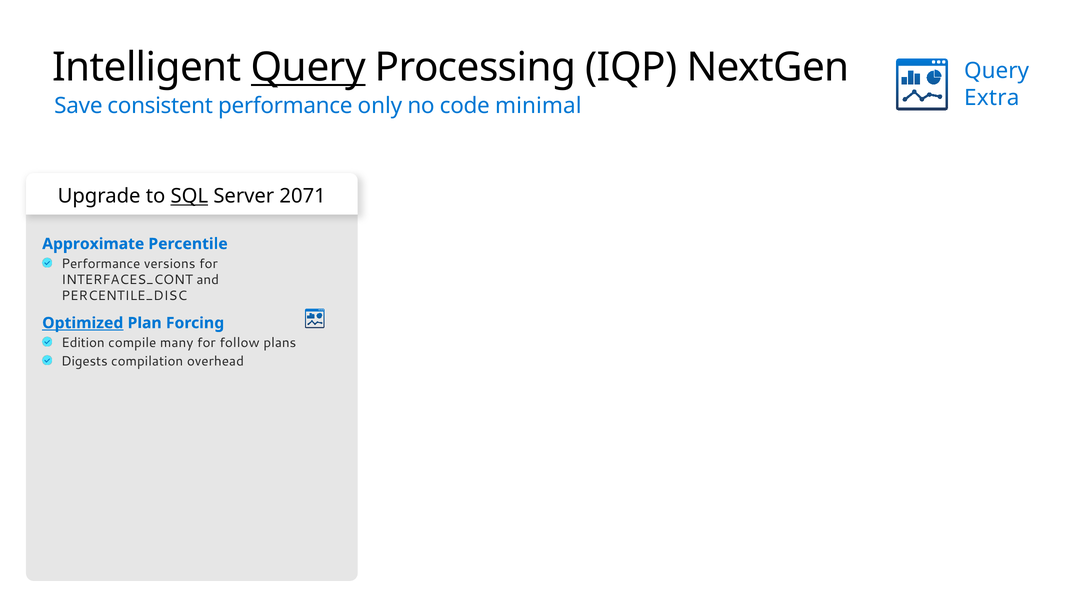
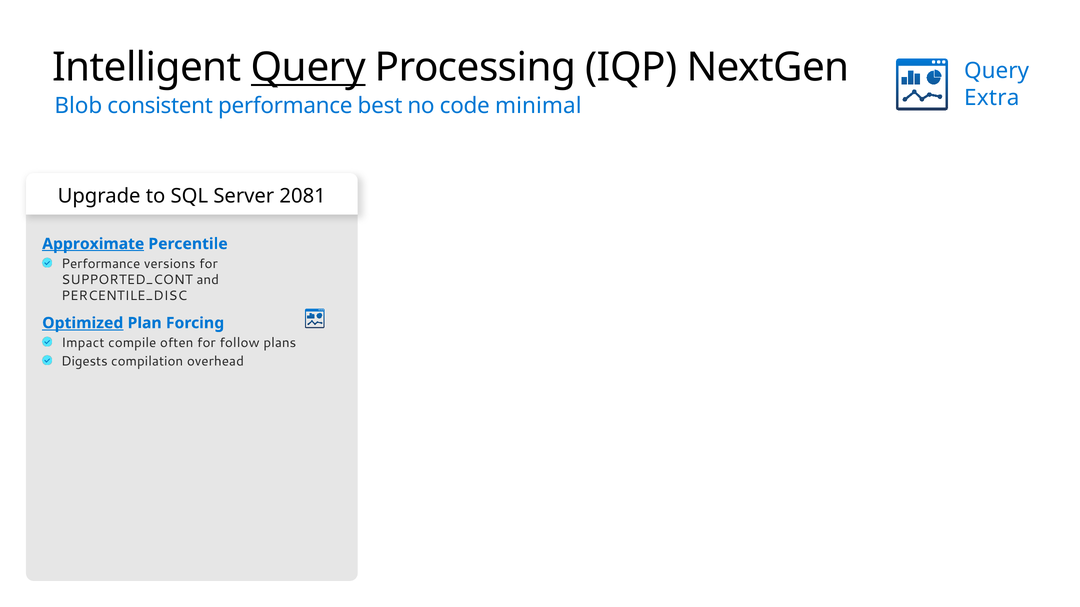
Save: Save -> Blob (78, 106)
only: only -> best (380, 106)
SQL underline: present -> none (189, 196)
2071: 2071 -> 2081 (303, 196)
Approximate underline: none -> present (93, 244)
INTERFACES_CONT: INTERFACES_CONT -> SUPPORTED_CONT (127, 280)
Edition: Edition -> Impact (83, 343)
many: many -> often (177, 343)
